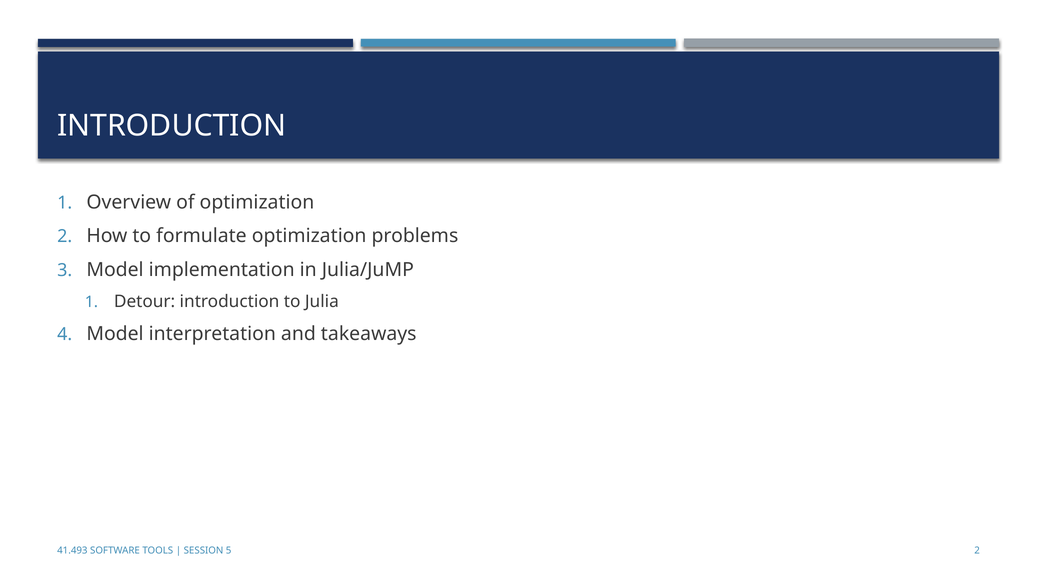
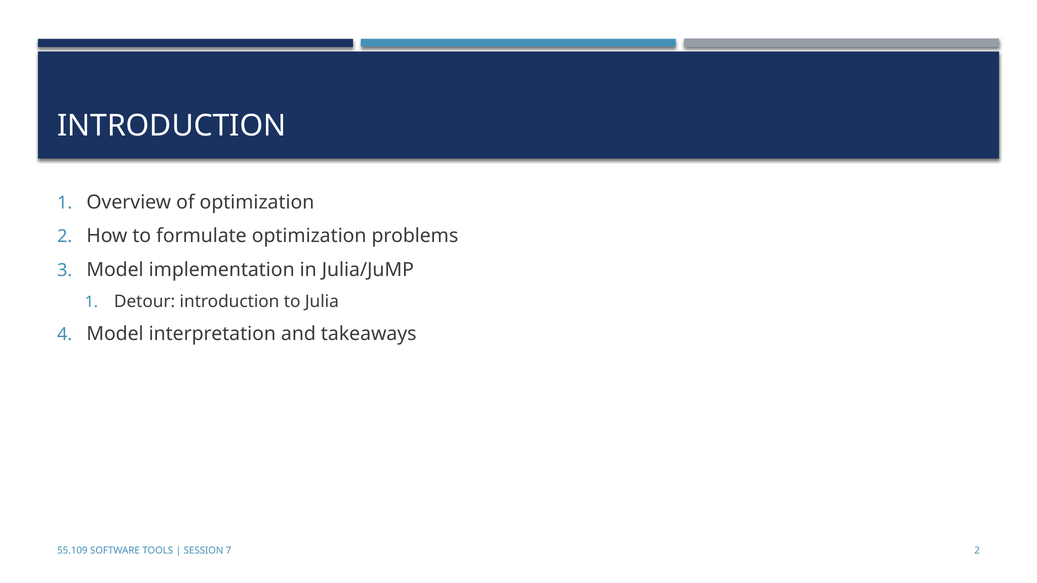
41.493: 41.493 -> 55.109 (72, 551)
5: 5 -> 7 (229, 551)
